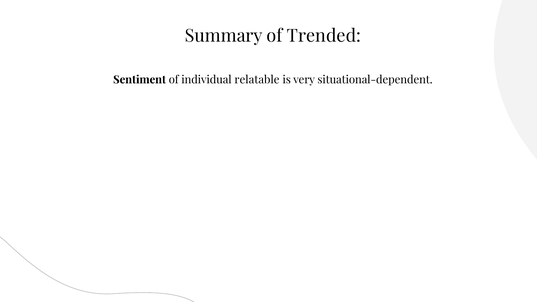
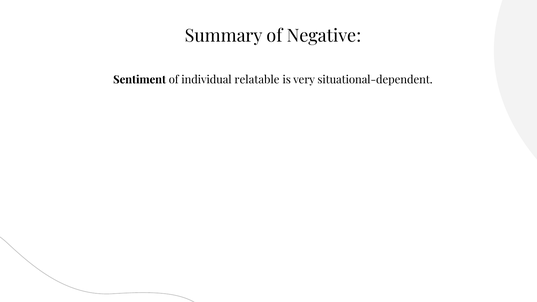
Trended: Trended -> Negative (324, 36)
